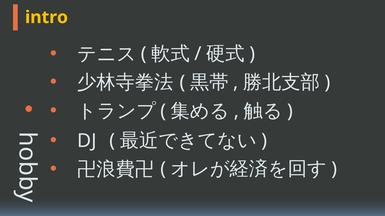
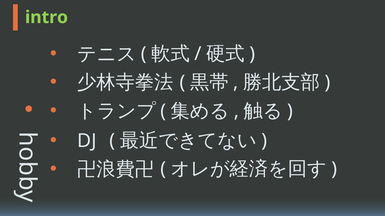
intro colour: yellow -> light green (46, 17)
